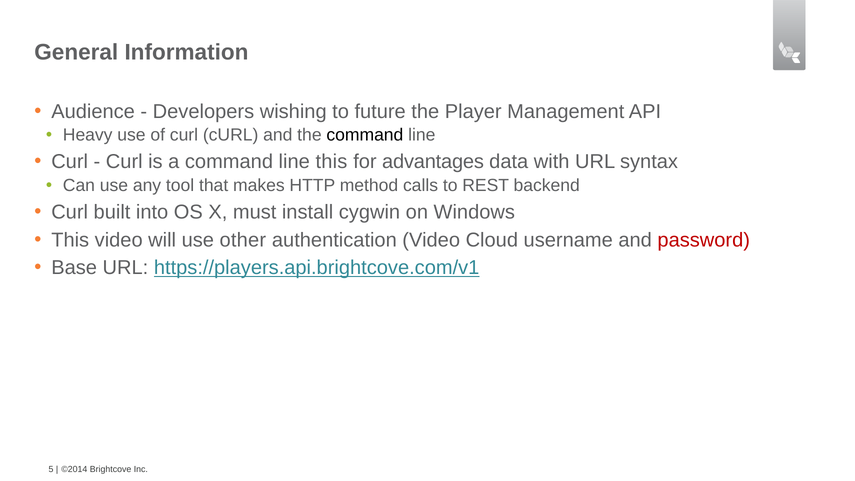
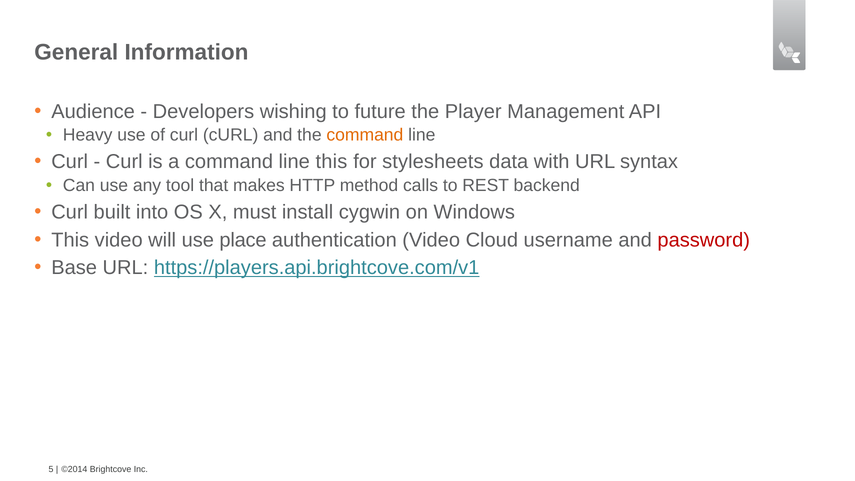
command colour: black -> orange (365, 135)
advantages: advantages -> stylesheets (433, 162)
other: other -> place (243, 240)
